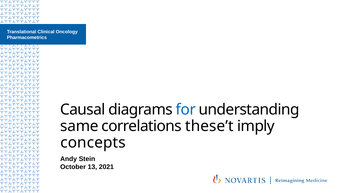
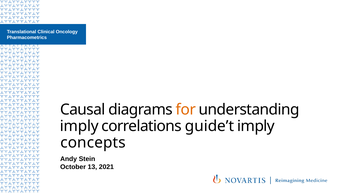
for colour: blue -> orange (186, 110)
same: same -> imply (79, 126)
these’t: these’t -> guide’t (209, 126)
